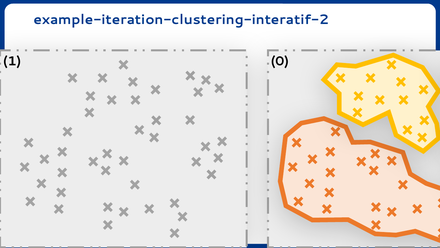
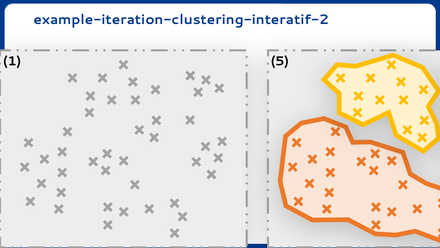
0: 0 -> 5 (280, 61)
